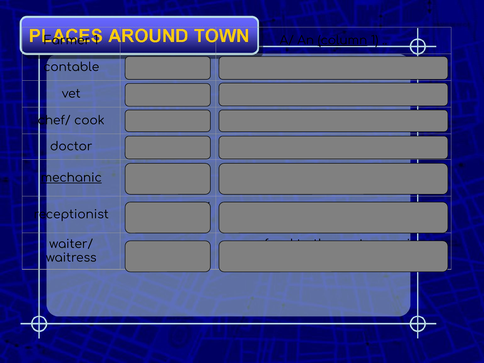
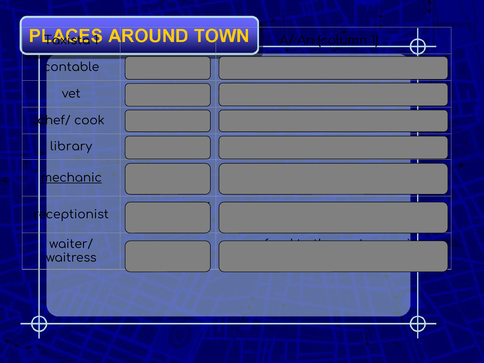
Farmer: Farmer -> Taxista (67, 41)
column underline: present -> none (342, 41)
doctor: doctor -> library (71, 147)
